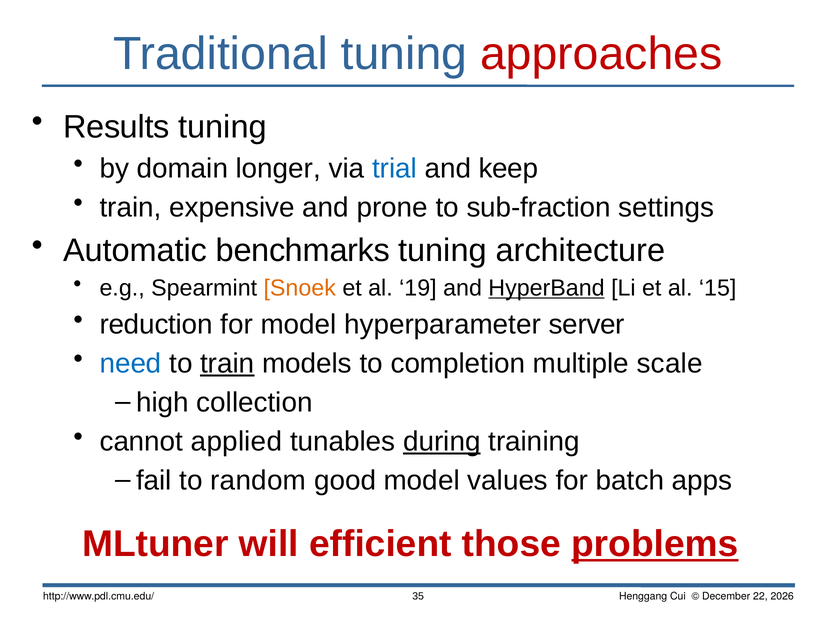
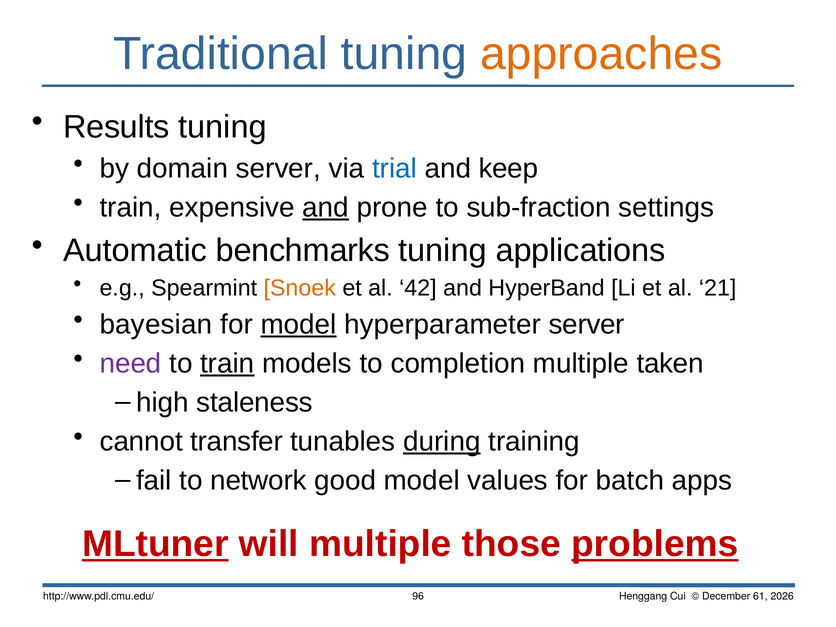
approaches colour: red -> orange (601, 54)
domain longer: longer -> server (278, 168)
and underline: none -> present (326, 207)
architecture: architecture -> applications (581, 251)
19: 19 -> 42 (418, 288)
HyperBand underline: present -> none (546, 288)
15: 15 -> 21 (718, 288)
reduction: reduction -> bayesian (156, 325)
model underline: none -> present (299, 325)
need colour: blue -> purple (131, 364)
scale: scale -> taken (670, 364)
collection: collection -> staleness (255, 403)
applied: applied -> transfer (237, 442)
random: random -> network (258, 481)
MLtuner underline: none -> present (155, 544)
will efficient: efficient -> multiple (380, 544)
35: 35 -> 96 (418, 596)
22: 22 -> 61 (760, 596)
